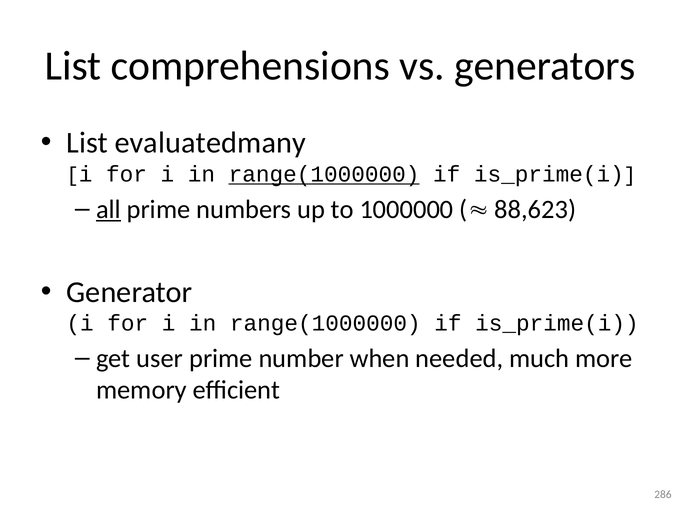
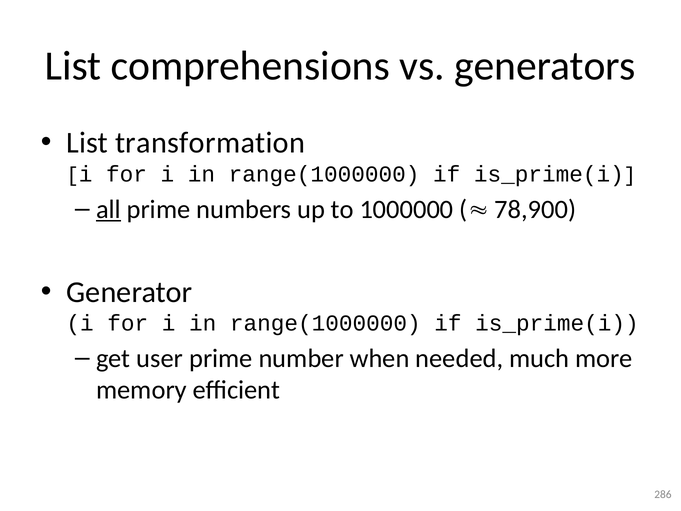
evaluatedmany: evaluatedmany -> transformation (210, 143)
range(1000000 underline: present -> none (324, 174)
88,623: 88,623 -> 78,900 (535, 209)
